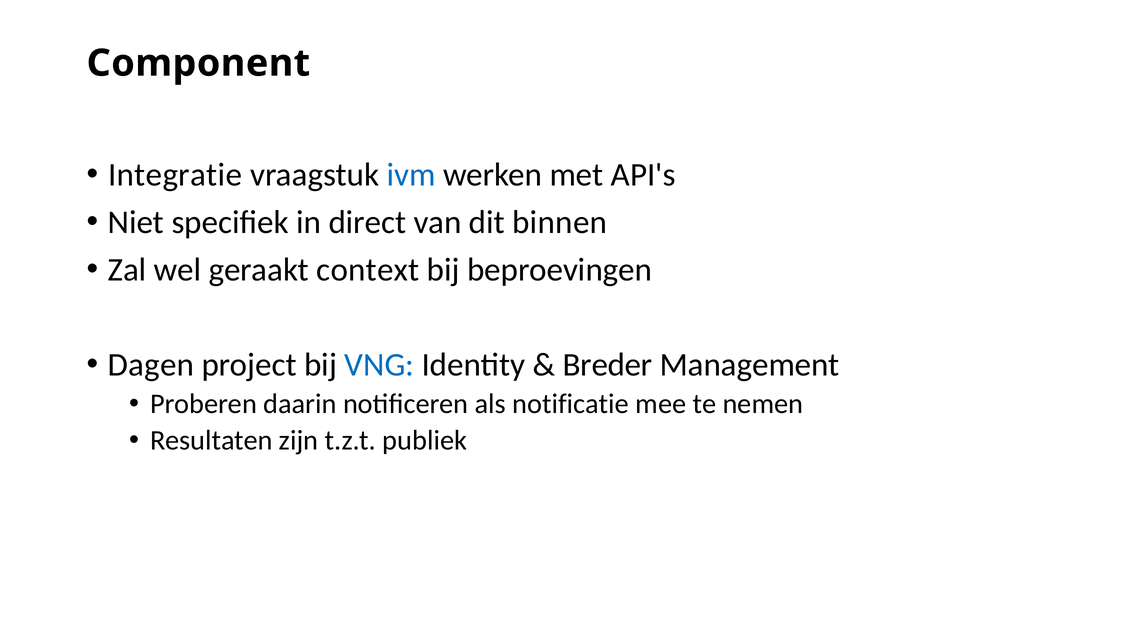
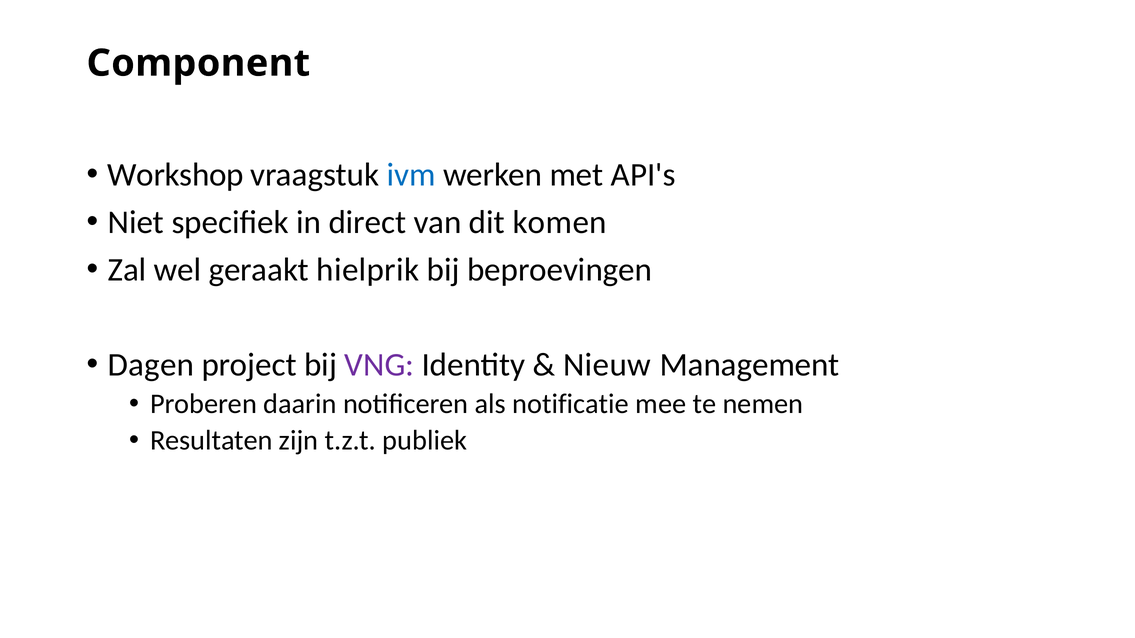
Integratie: Integratie -> Workshop (175, 175)
binnen: binnen -> komen (560, 222)
context: context -> hielprik (368, 270)
VNG colour: blue -> purple (379, 365)
Breder: Breder -> Nieuw (607, 365)
